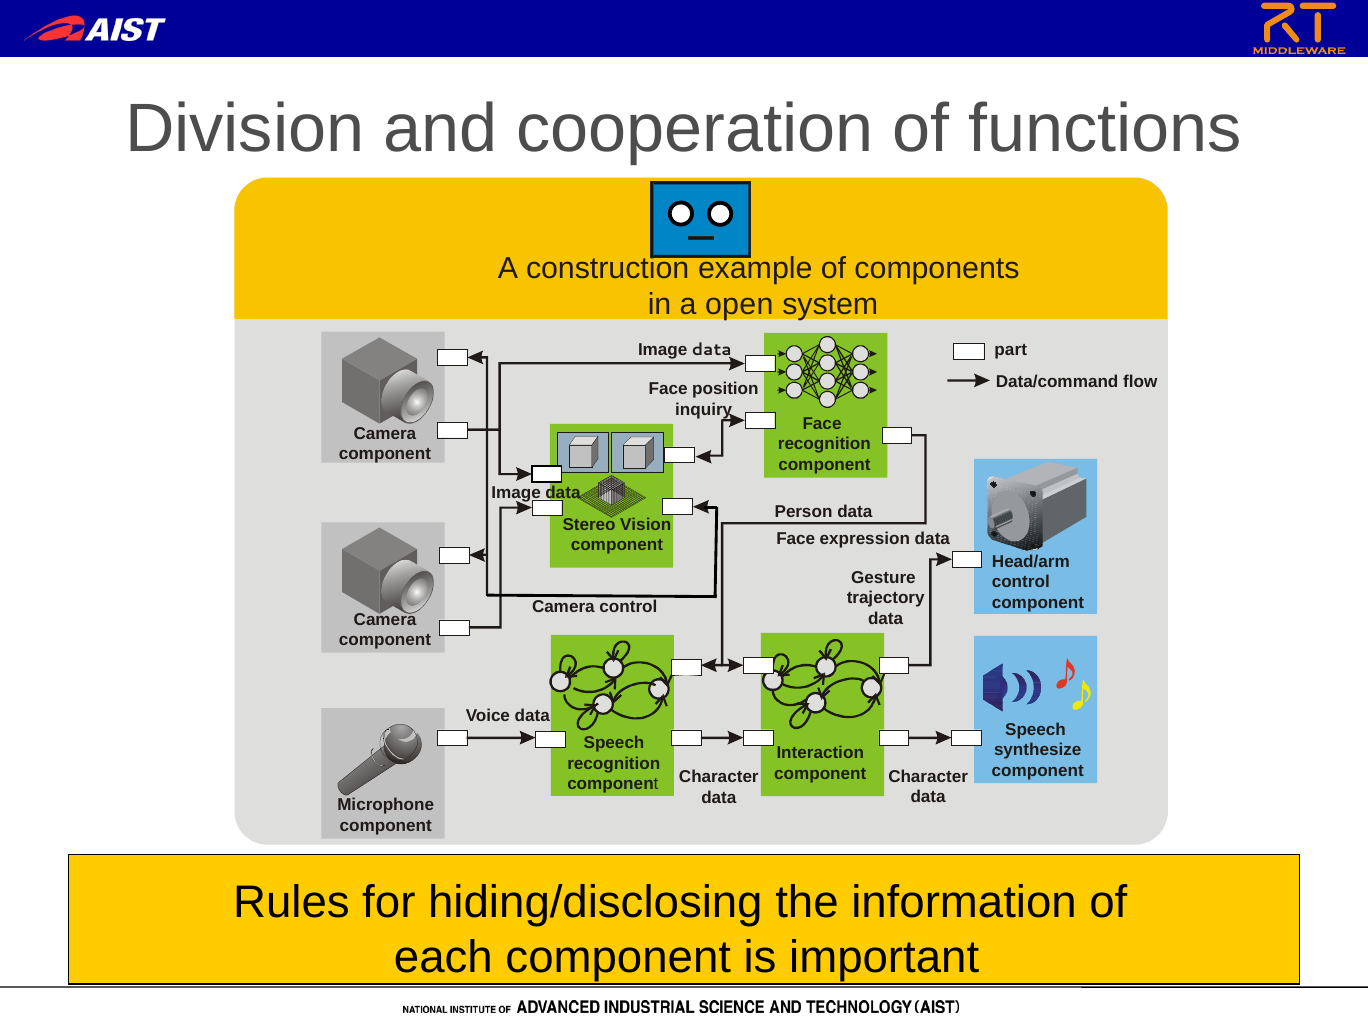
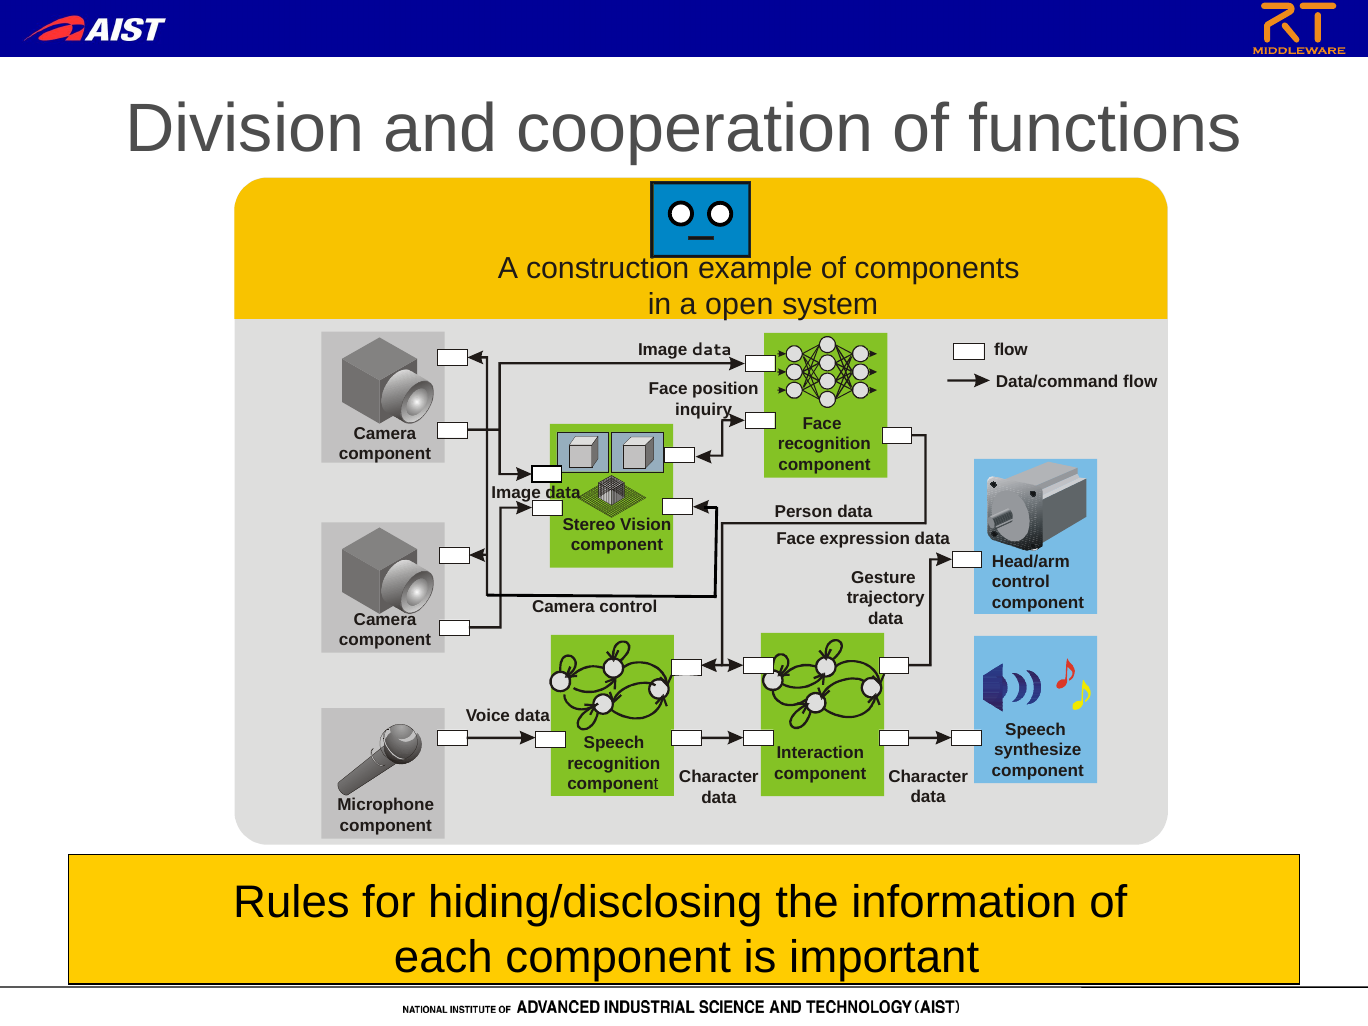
data part: part -> flow (1011, 350)
